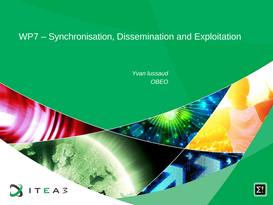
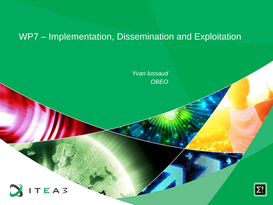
Synchronisation: Synchronisation -> Implementation (81, 37)
